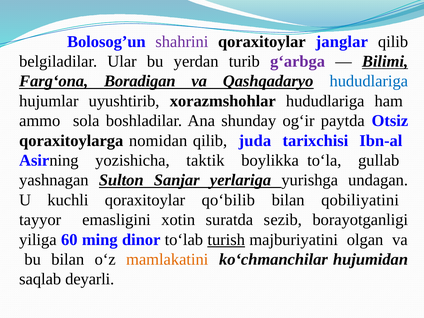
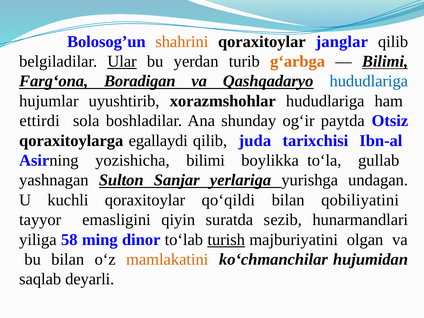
shahrini colour: purple -> orange (182, 42)
Ular underline: none -> present (122, 61)
g‘arbga colour: purple -> orange (298, 61)
ammo: ammo -> ettirdi (40, 121)
nomidan: nomidan -> egallaydi (158, 141)
yozishicha taktik: taktik -> bilimi (206, 160)
qo‘bilib: qo‘bilib -> qo‘qildi (228, 200)
xotin: xotin -> qiyin (178, 220)
borayotganligi: borayotganligi -> hunarmandlari (360, 220)
60: 60 -> 58 (69, 240)
